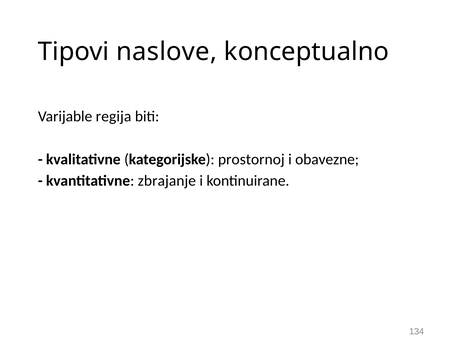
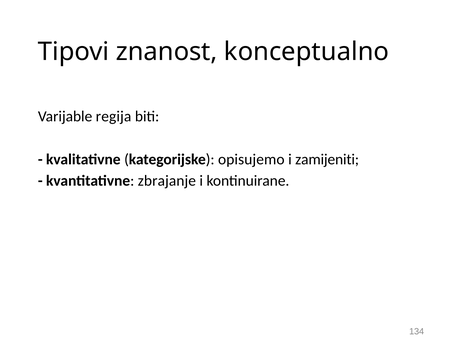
naslove: naslove -> znanost (167, 52)
prostornoj: prostornoj -> opisujemo (251, 159)
obavezne: obavezne -> zamijeniti (327, 159)
